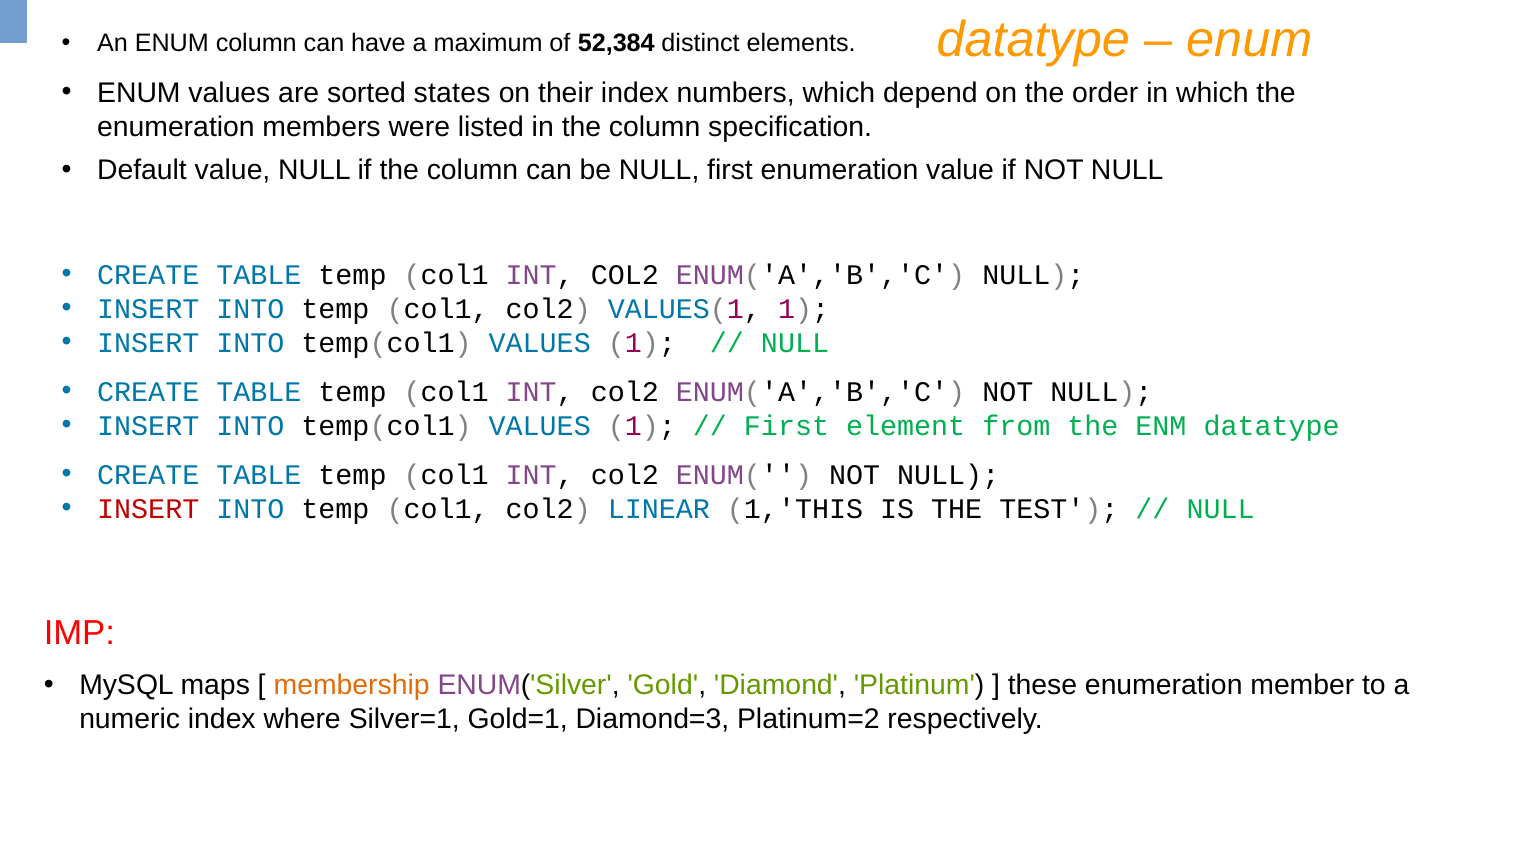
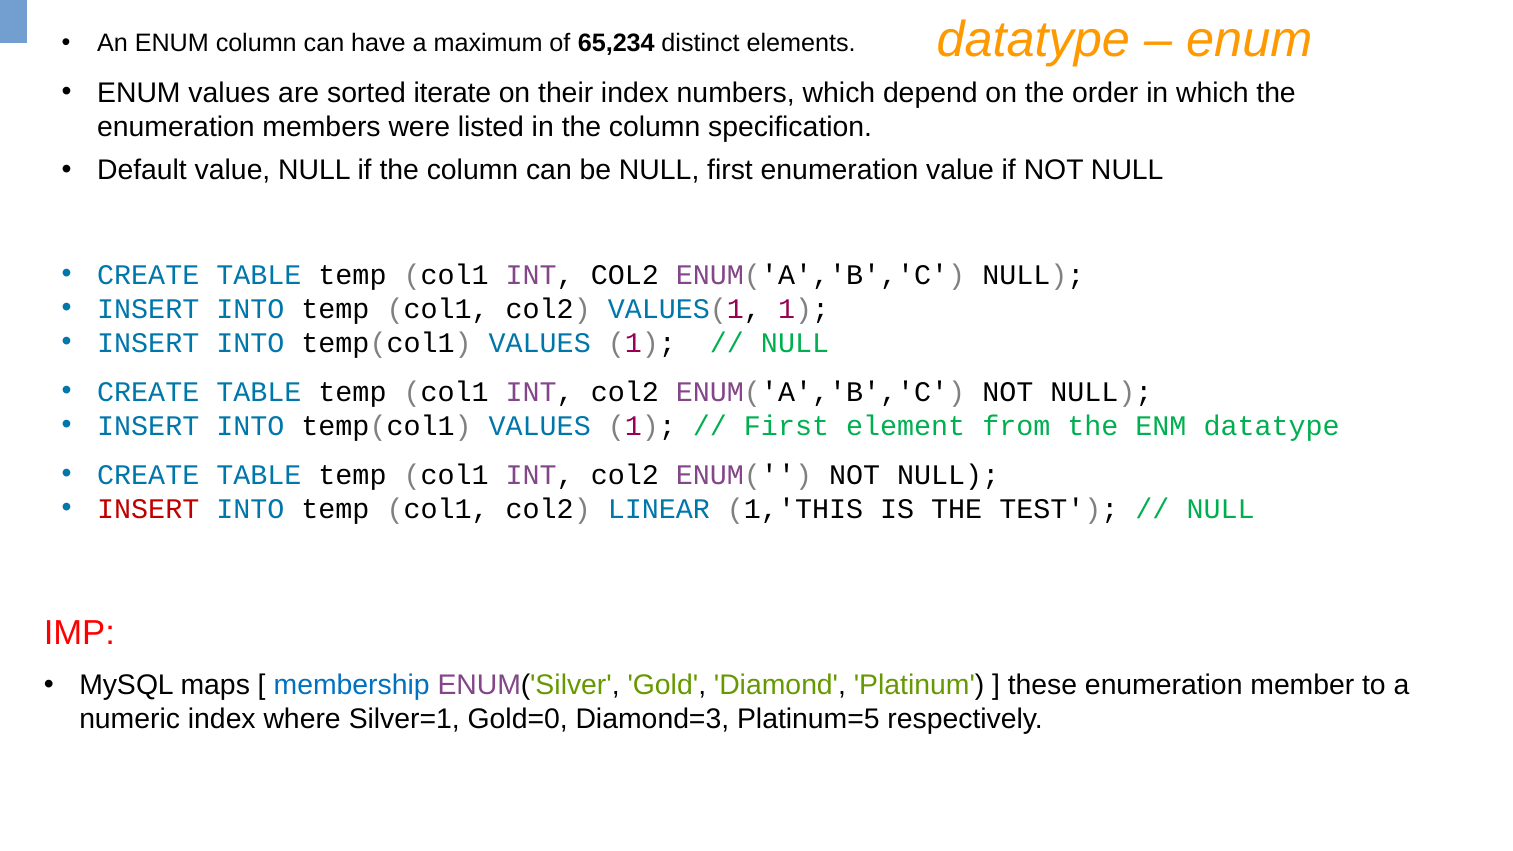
52,384: 52,384 -> 65,234 (616, 43)
states: states -> iterate (452, 93)
membership colour: orange -> blue (352, 686)
Gold=1: Gold=1 -> Gold=0 (518, 720)
Platinum=2: Platinum=2 -> Platinum=5 (808, 720)
